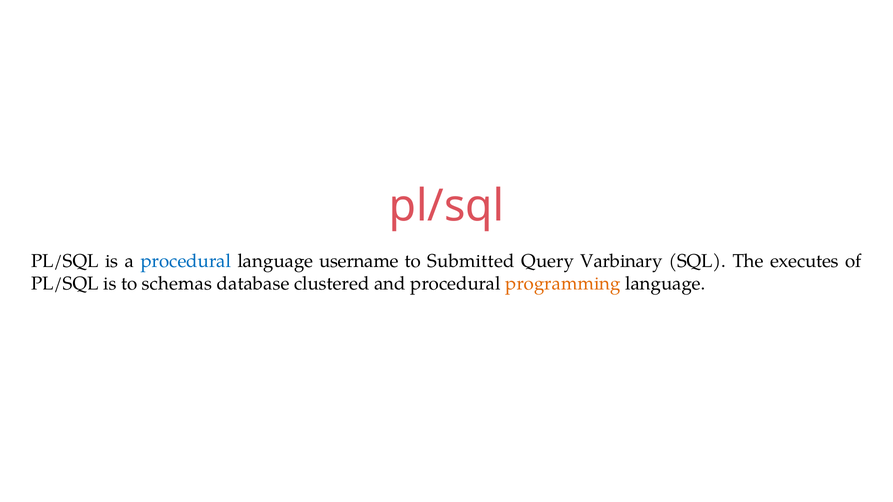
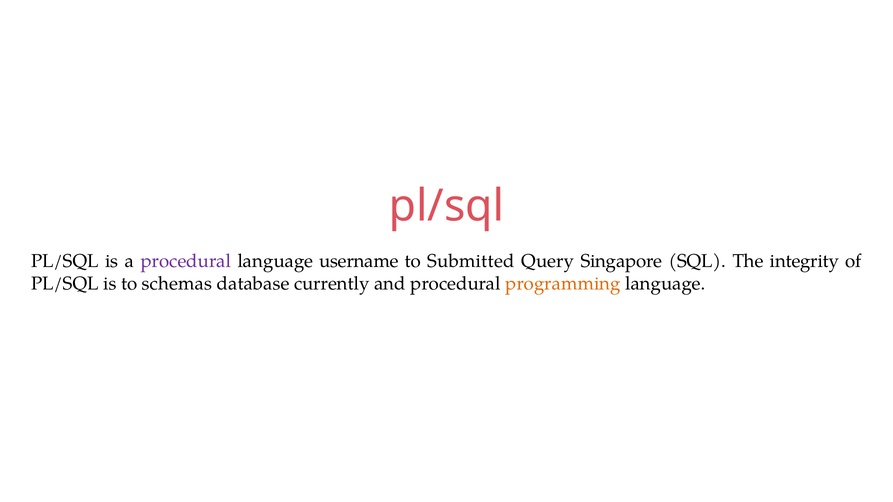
procedural colour: blue -> purple (186, 261)
Varbinary: Varbinary -> Singapore (621, 261)
executes: executes -> integrity (804, 261)
clustered: clustered -> currently (332, 284)
